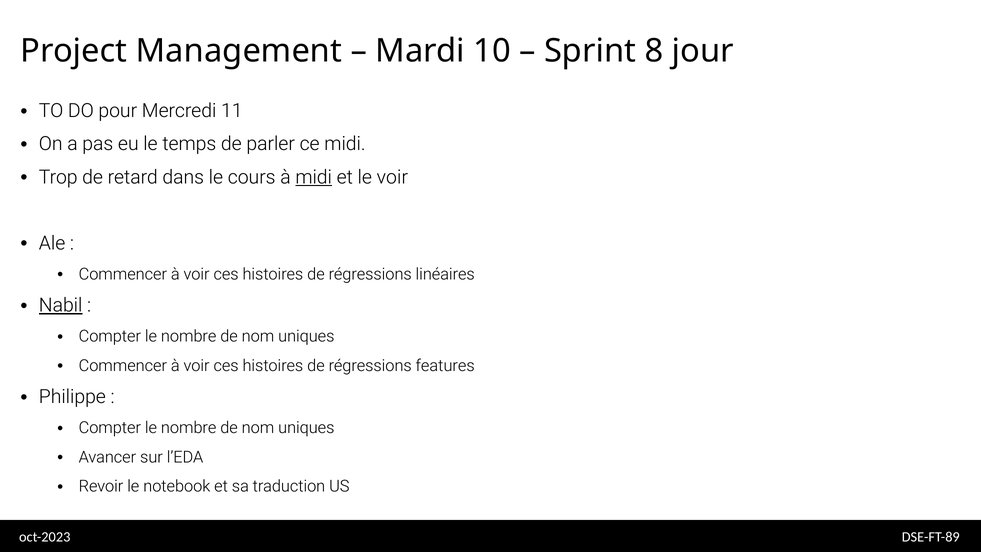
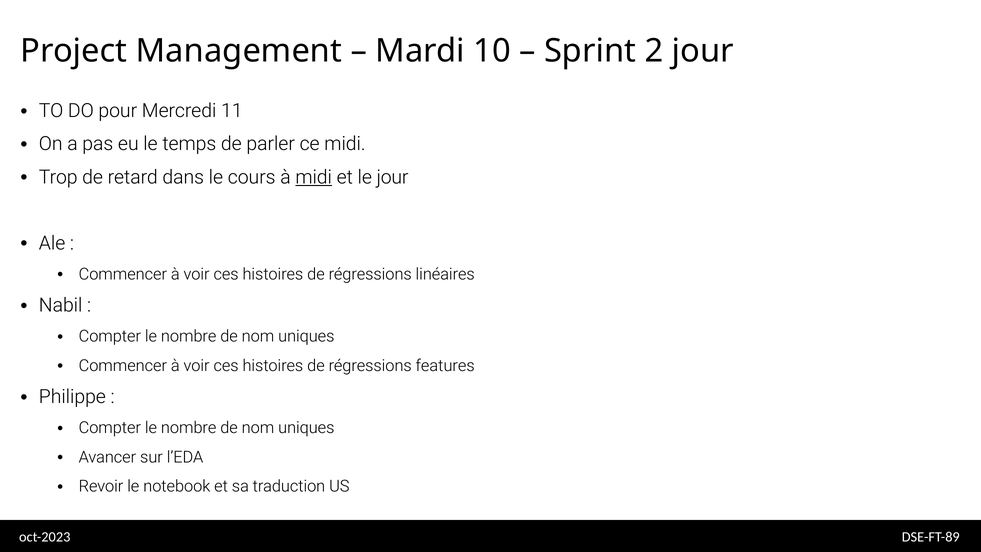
8: 8 -> 2 (654, 51)
le voir: voir -> jour (392, 177)
Nabil underline: present -> none (61, 305)
